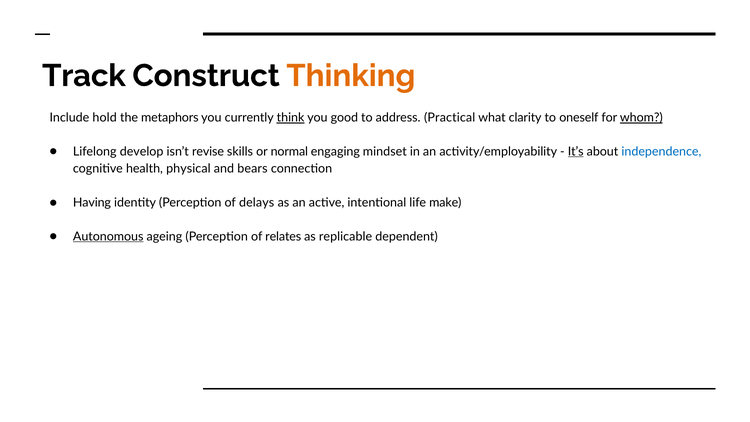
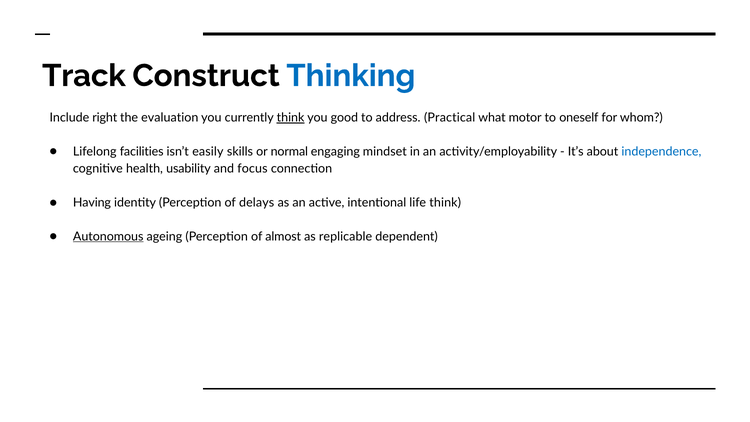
Thinking colour: orange -> blue (351, 76)
hold: hold -> right (105, 117)
metaphors: metaphors -> evaluation (170, 117)
clarity: clarity -> motor (525, 117)
whom underline: present -> none (641, 117)
develop: develop -> facilities (142, 151)
revise: revise -> easily (208, 151)
It’s underline: present -> none (576, 151)
physical: physical -> usability (188, 169)
bears: bears -> focus (252, 169)
life make: make -> think (445, 203)
relates: relates -> almost (283, 236)
